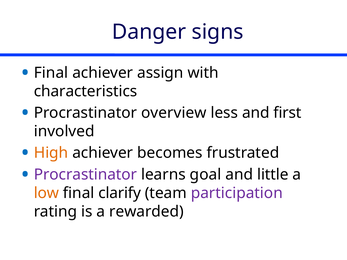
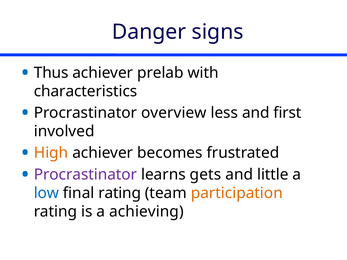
Final: Final -> Thus (51, 73)
assign: assign -> prelab (160, 73)
goal: goal -> gets (206, 175)
low colour: orange -> blue (46, 193)
final clarify: clarify -> rating (120, 193)
participation colour: purple -> orange (237, 193)
rewarded: rewarded -> achieving (146, 212)
